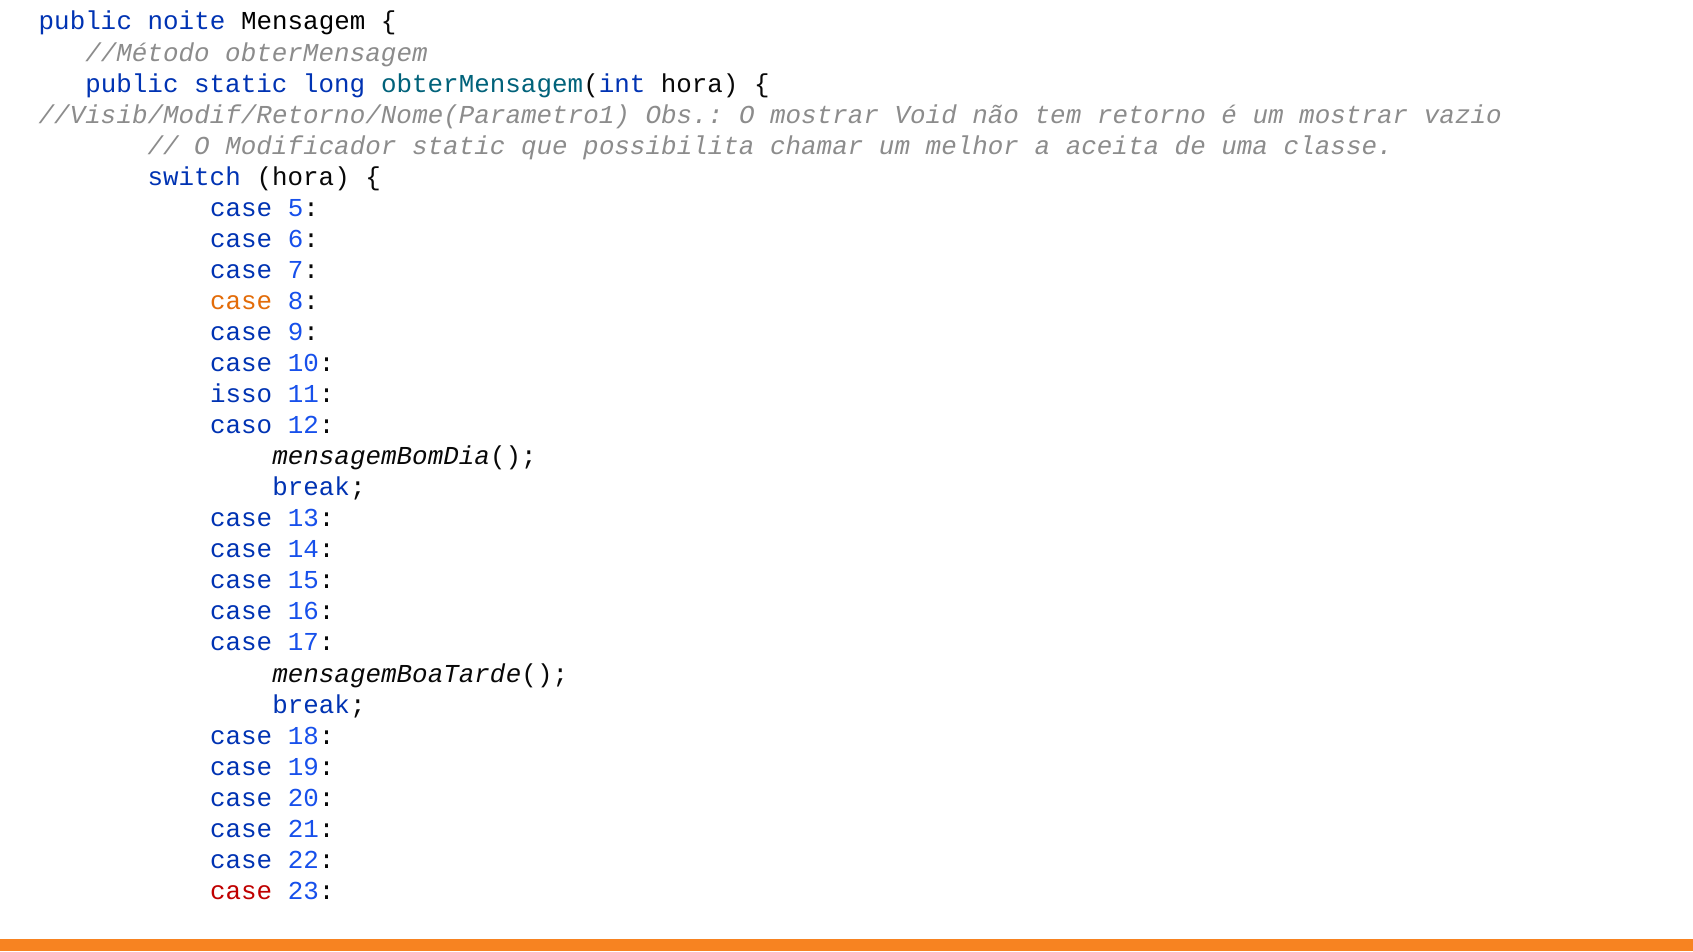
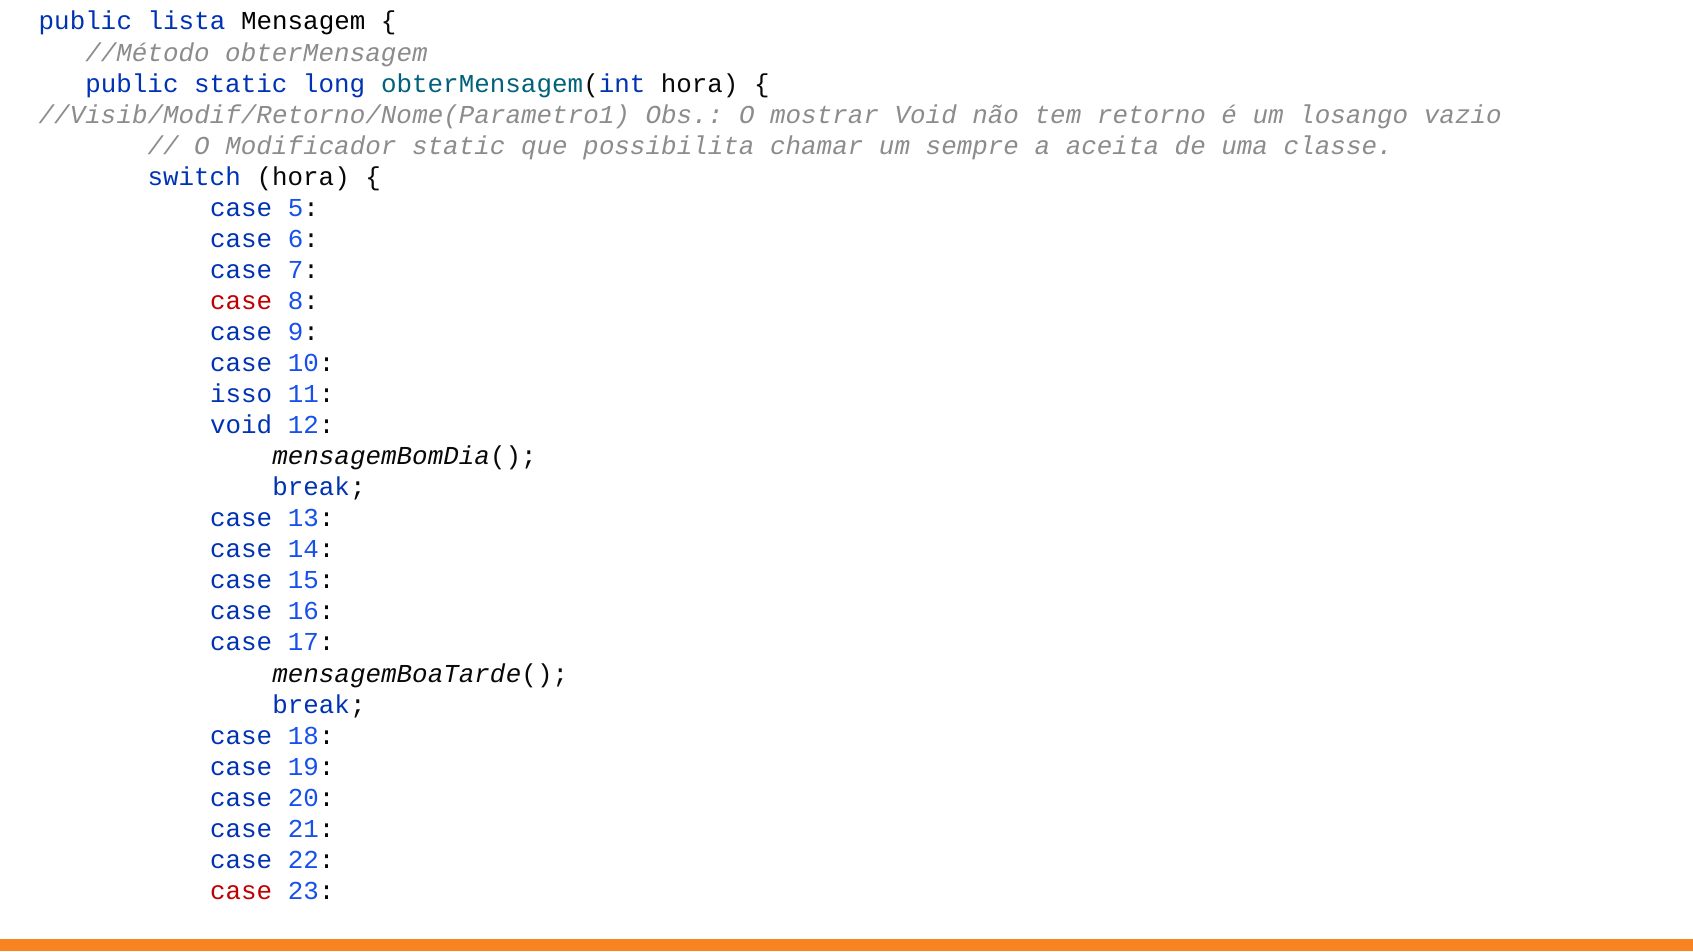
noite: noite -> lista (186, 21)
um mostrar: mostrar -> losango (1354, 115)
melhor: melhor -> sempre (972, 146)
case colour: orange -> red (241, 301)
caso: caso -> void (241, 425)
